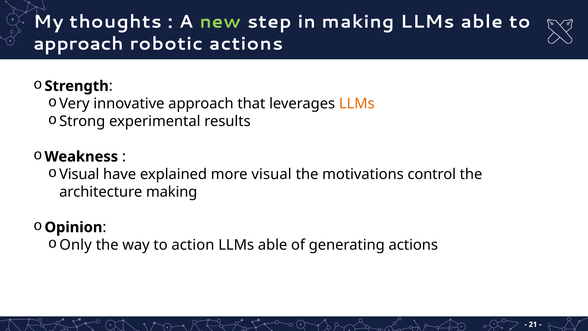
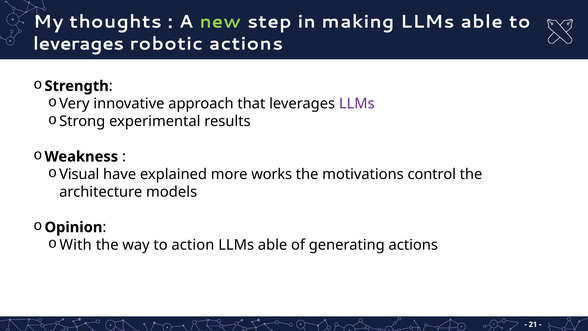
approach: approach -> leverages (79, 44)
LLMs colour: orange -> purple (357, 104)
more visual: visual -> works (272, 174)
architecture making: making -> models (172, 192)
Only: Only -> With (76, 245)
